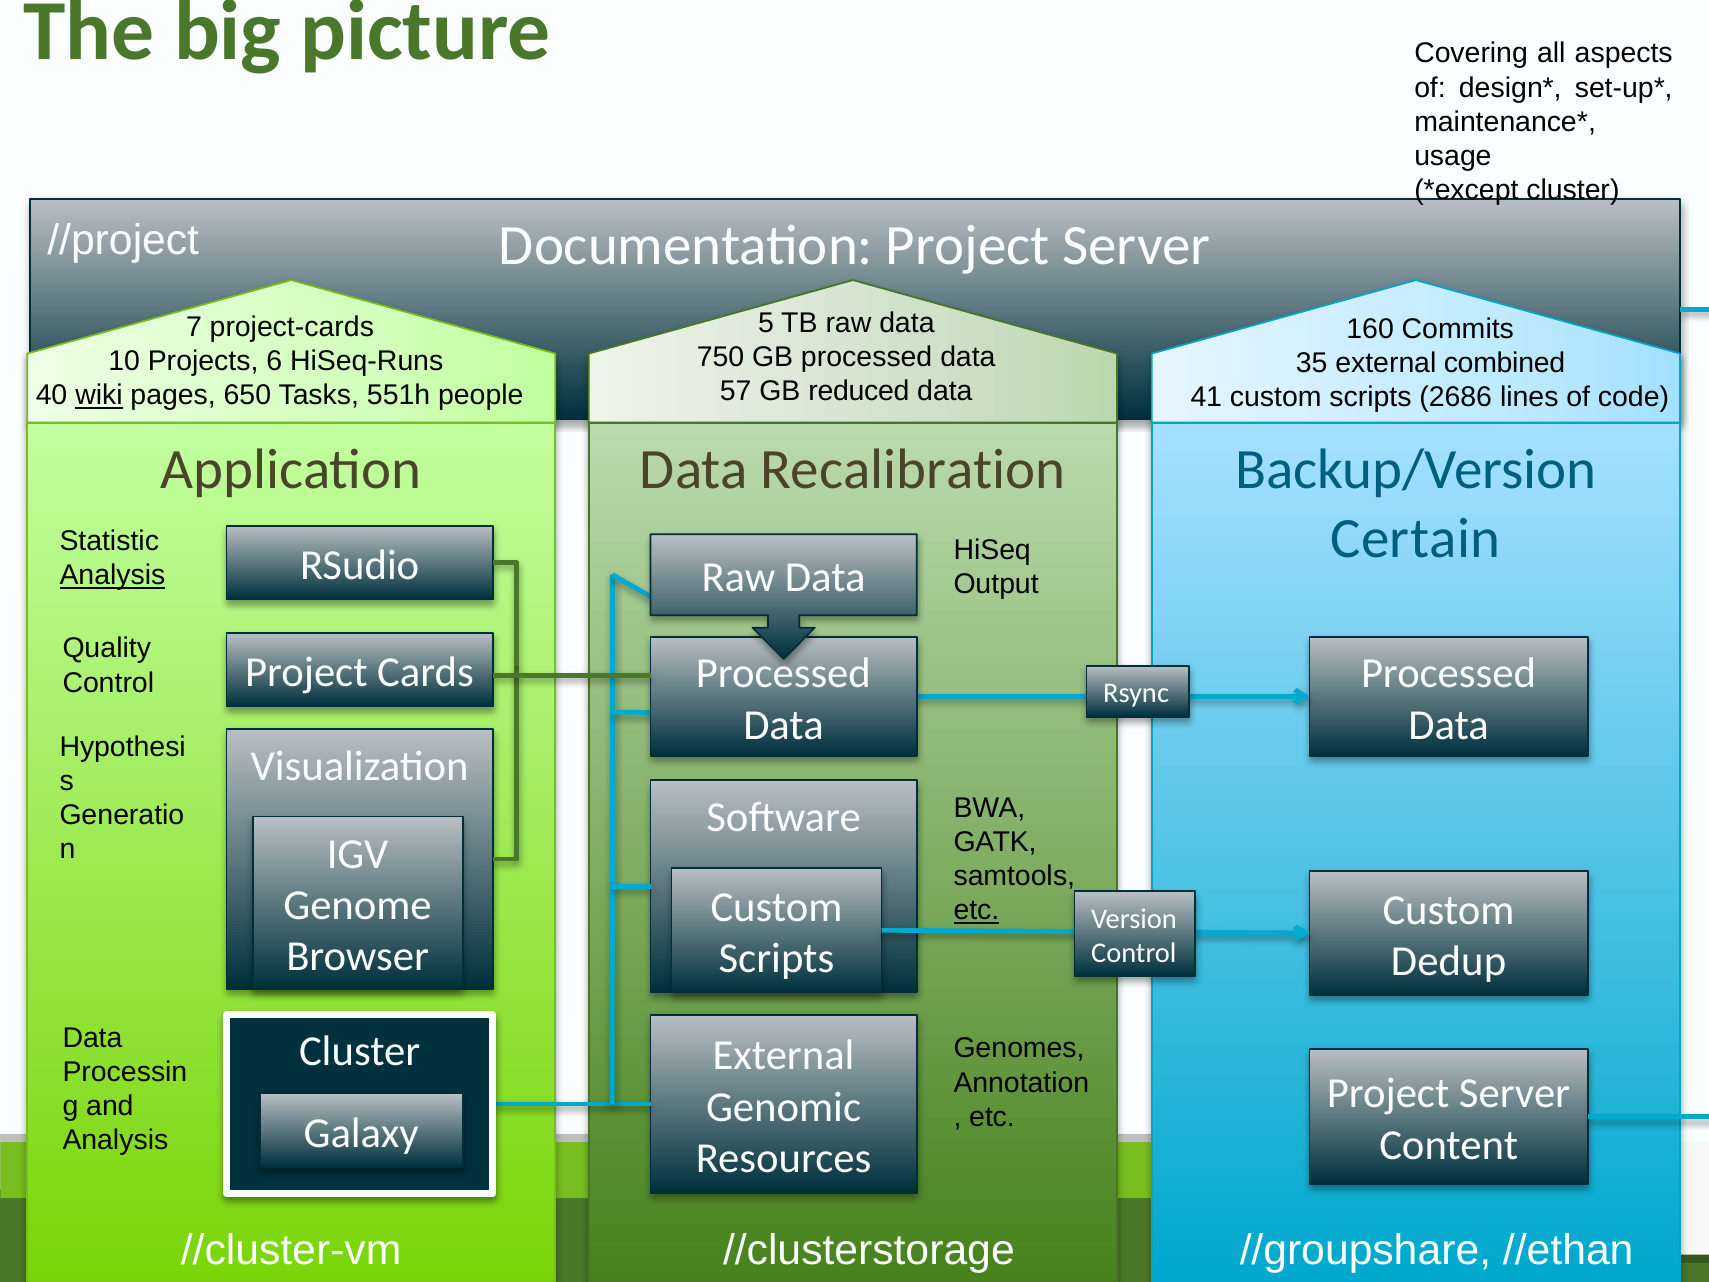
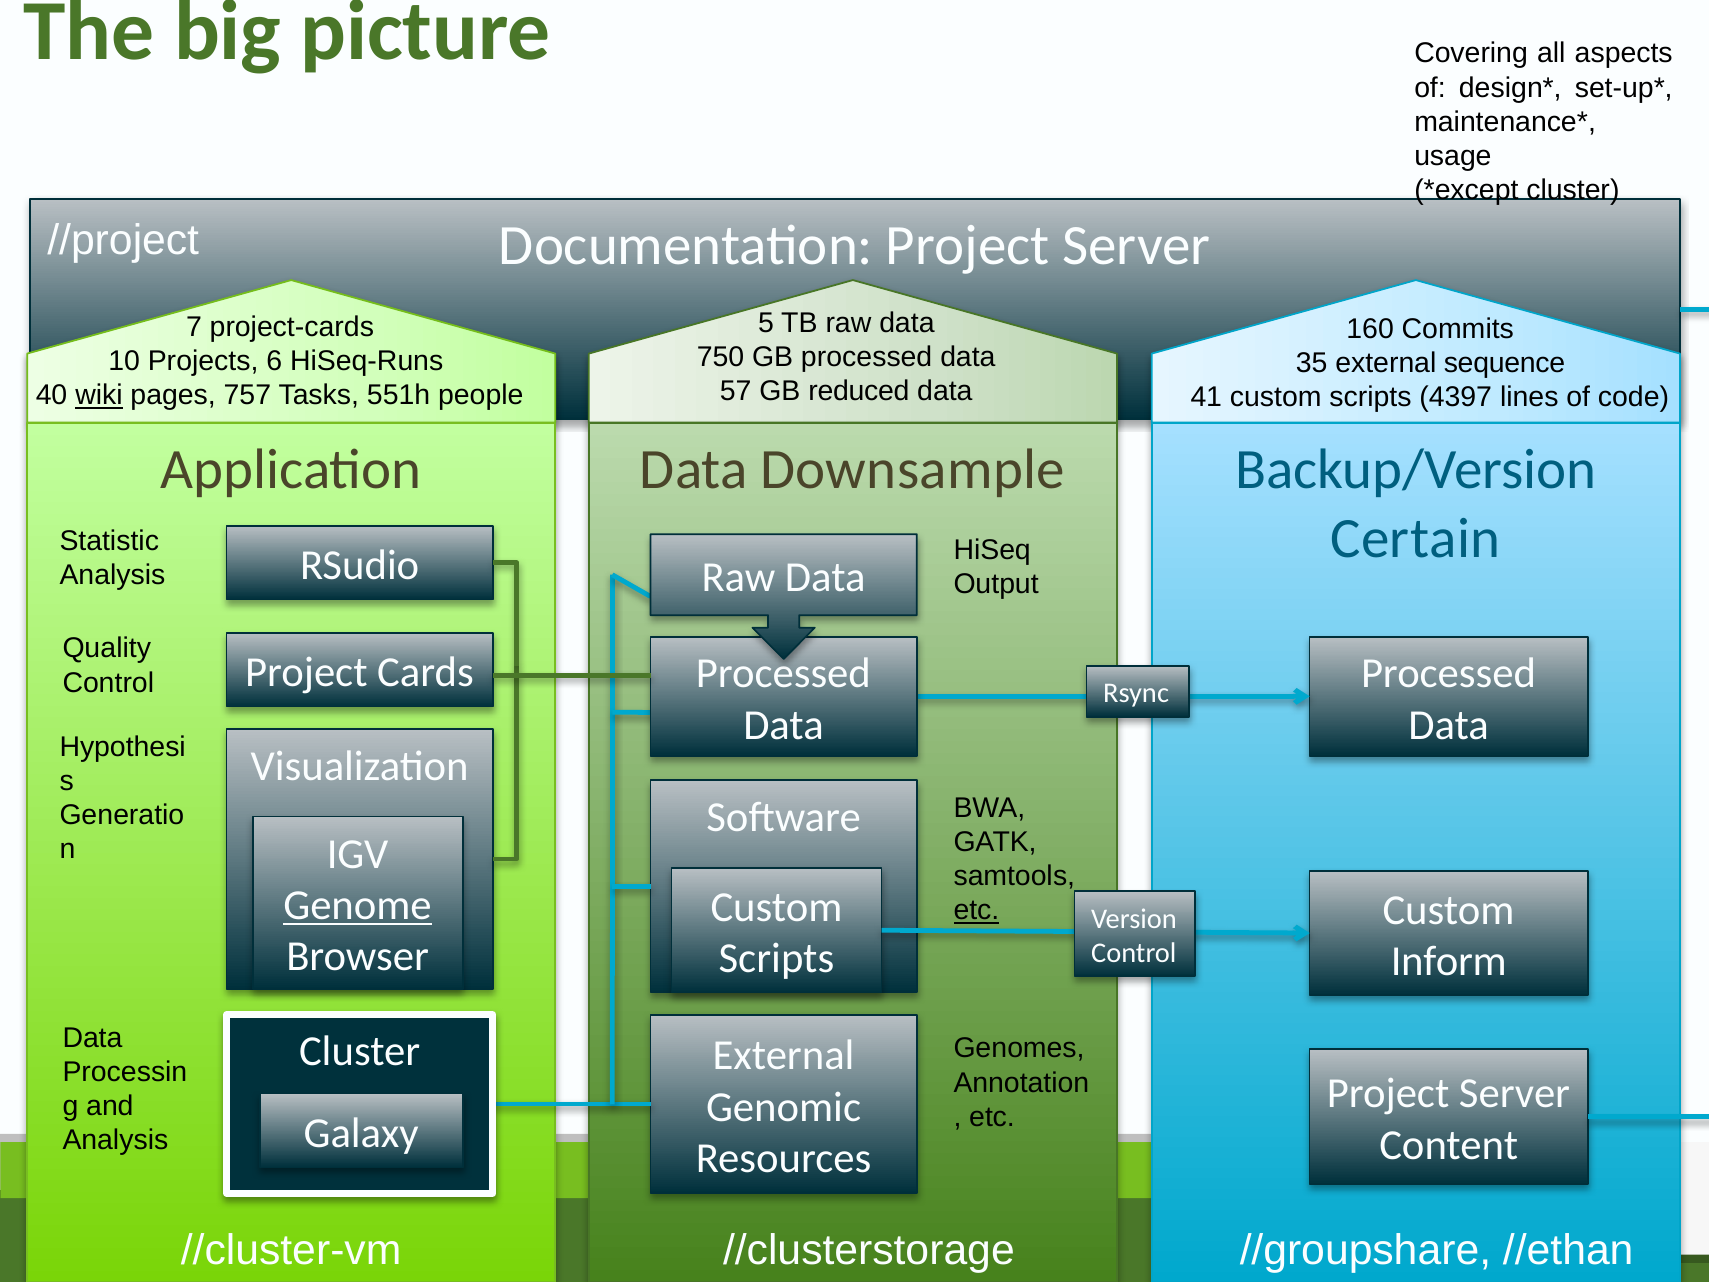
combined: combined -> sequence (1504, 363)
650: 650 -> 757 (247, 395)
2686: 2686 -> 4397 (1456, 397)
Recalibration: Recalibration -> Downsample (913, 470)
Analysis underline: present -> none (112, 575)
Genome underline: none -> present (358, 905)
Dedup: Dedup -> Inform (1449, 962)
